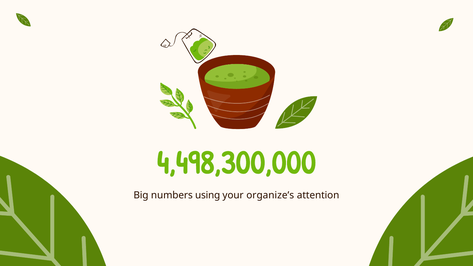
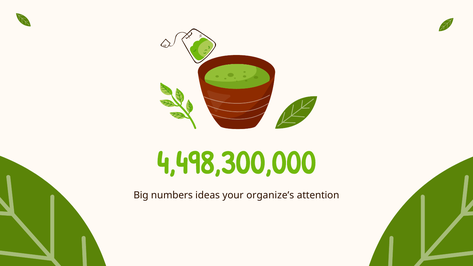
using: using -> ideas (208, 195)
